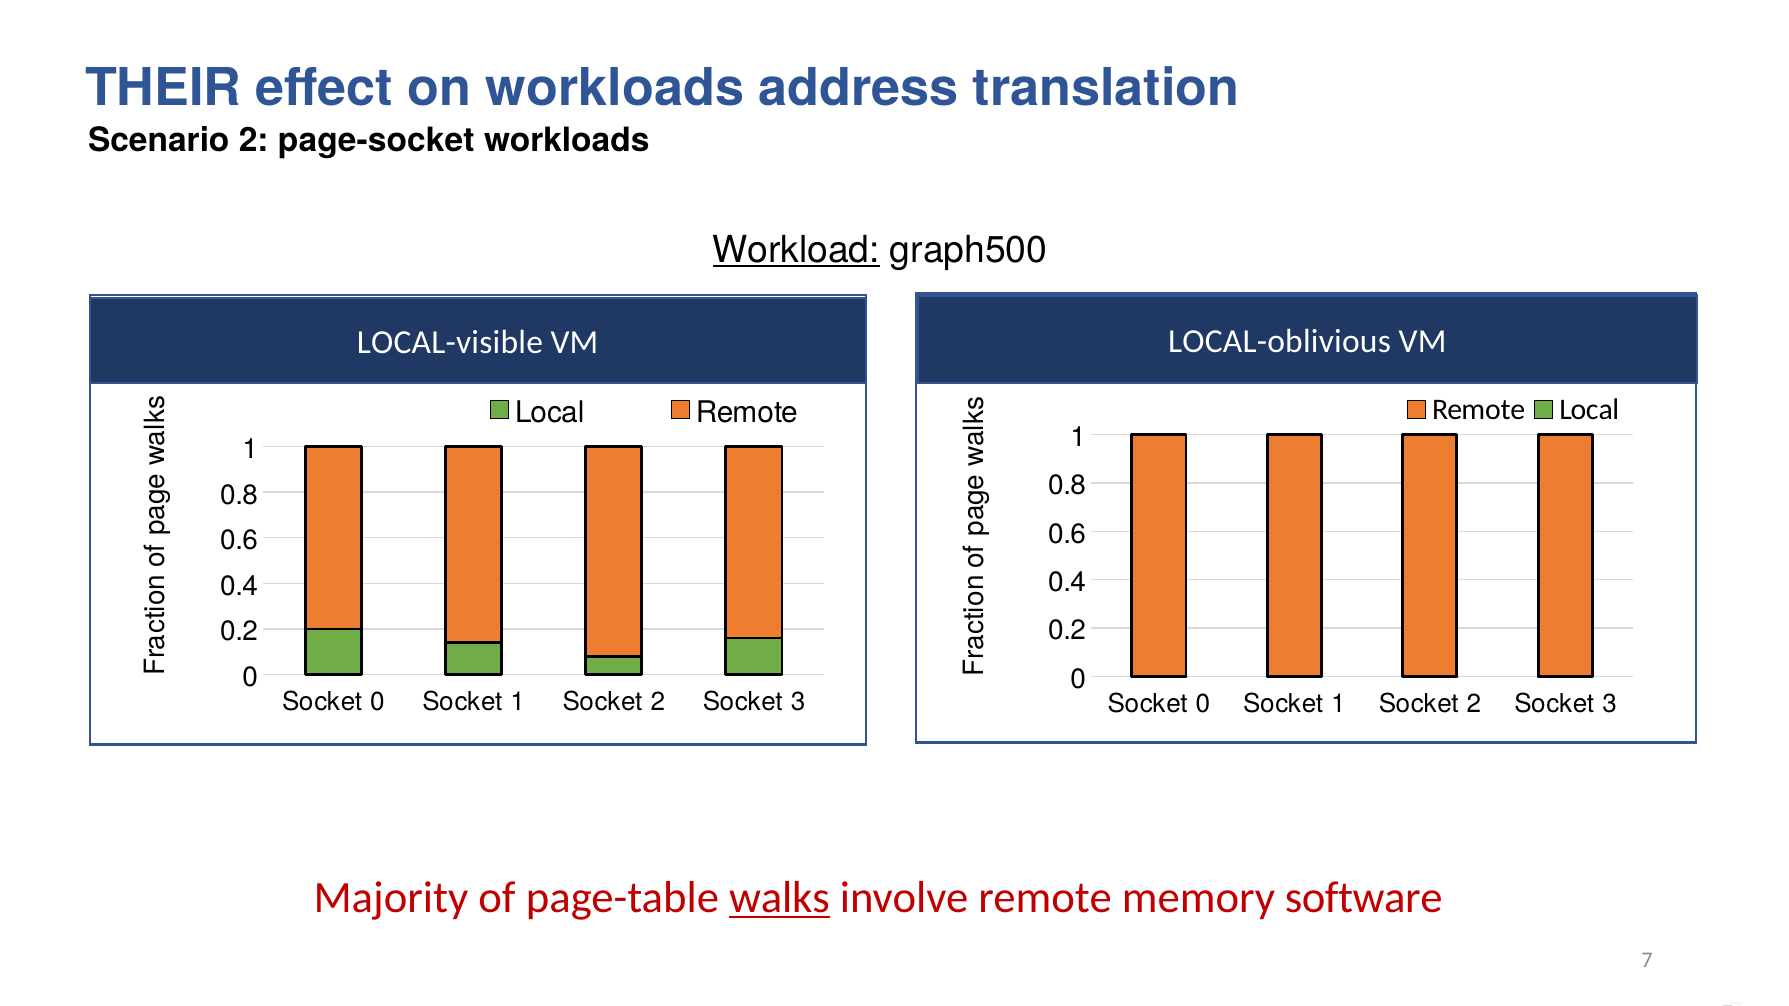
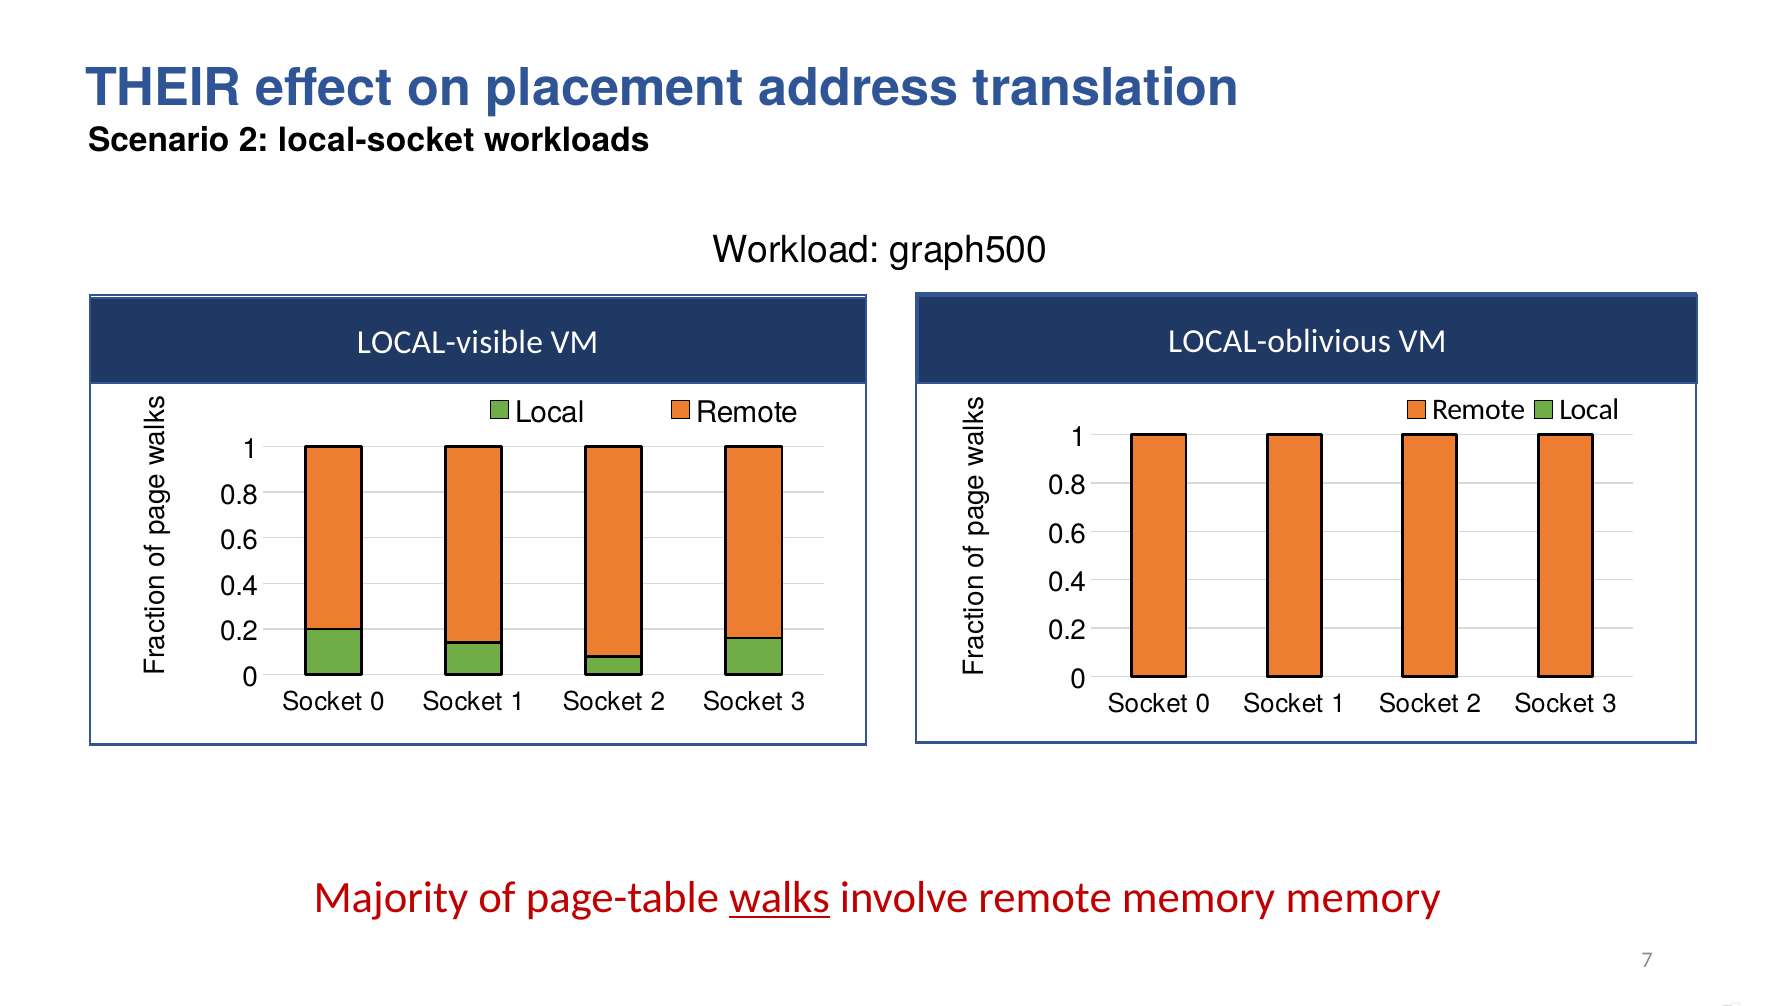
on workloads: workloads -> placement (615, 88)
page-socket: page-socket -> local-socket (376, 141)
Workload underline: present -> none (796, 250)
memory software: software -> memory (1363, 898)
